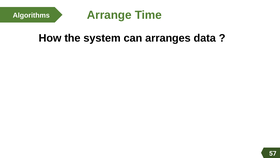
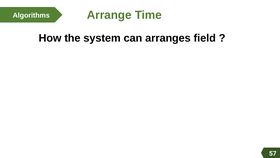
data: data -> field (205, 38)
